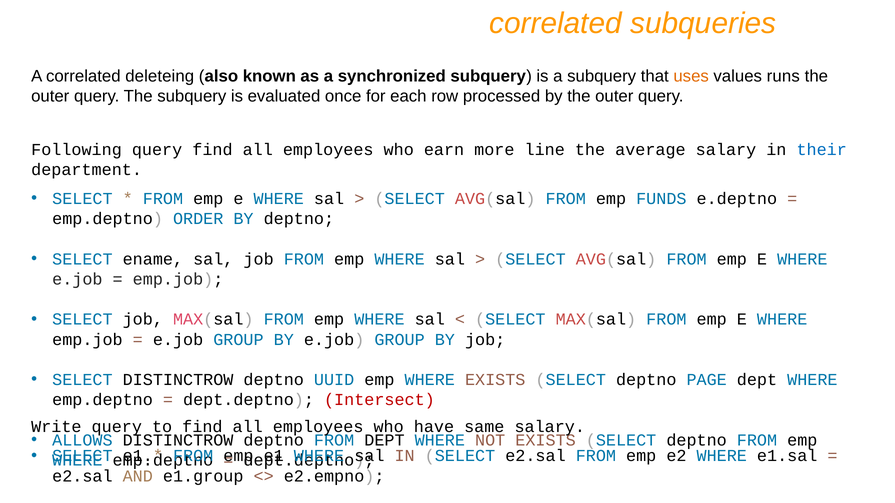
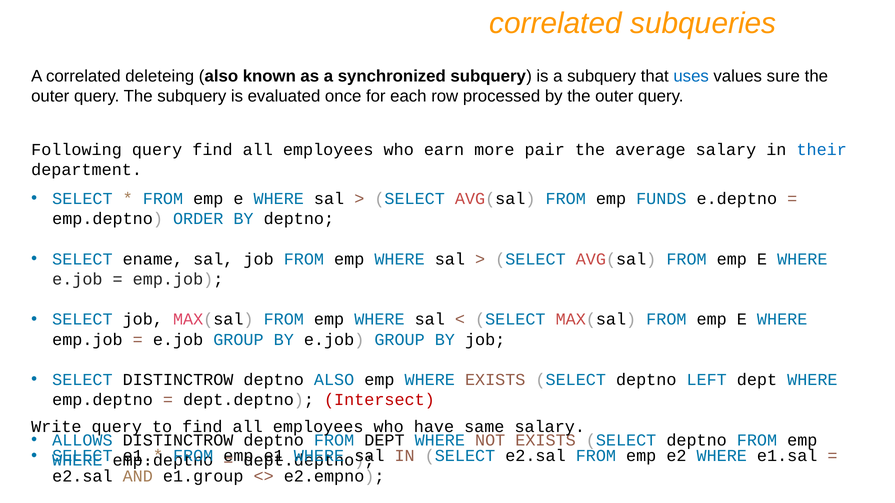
uses colour: orange -> blue (691, 76)
runs: runs -> sure (783, 76)
line: line -> pair (545, 150)
deptno UUID: UUID -> ALSO (334, 380)
PAGE: PAGE -> LEFT (707, 380)
